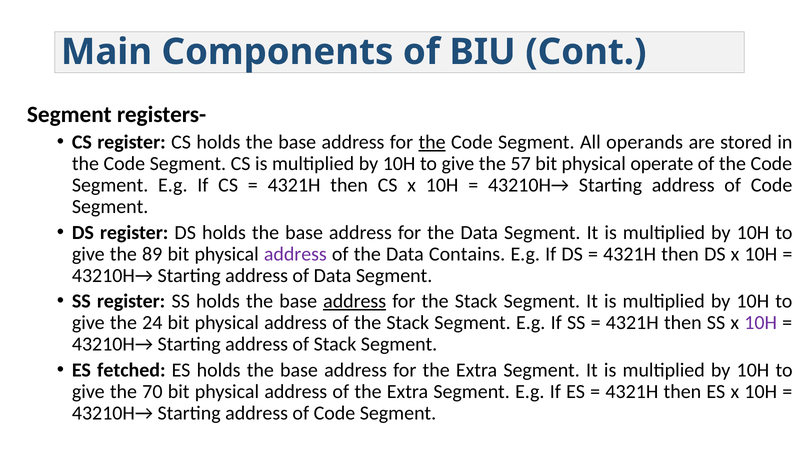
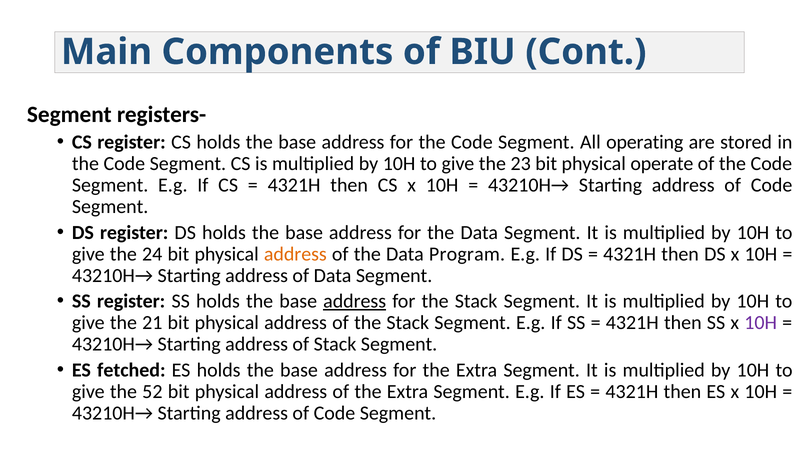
the underline: present -> none (432, 142)
operands: operands -> operating (645, 142)
57: 57 -> 23 (521, 164)
89: 89 -> 24 (152, 254)
address colour: purple -> orange (295, 254)
Contains: Contains -> Program (467, 254)
24: 24 -> 21 (152, 323)
70: 70 -> 52 (152, 392)
